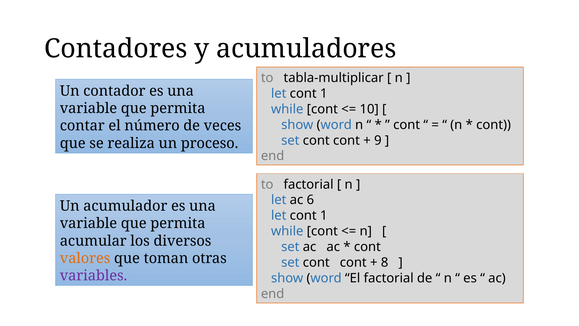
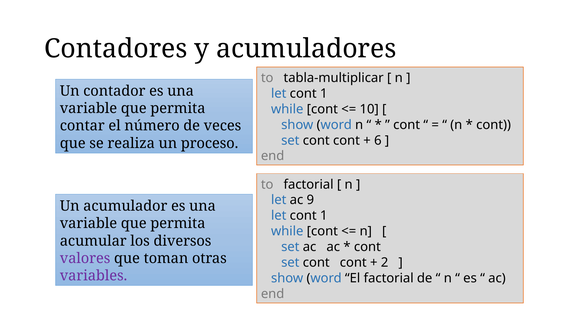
9: 9 -> 6 (378, 140)
6: 6 -> 9 (310, 200)
valores colour: orange -> purple (85, 258)
8: 8 -> 2 (385, 262)
